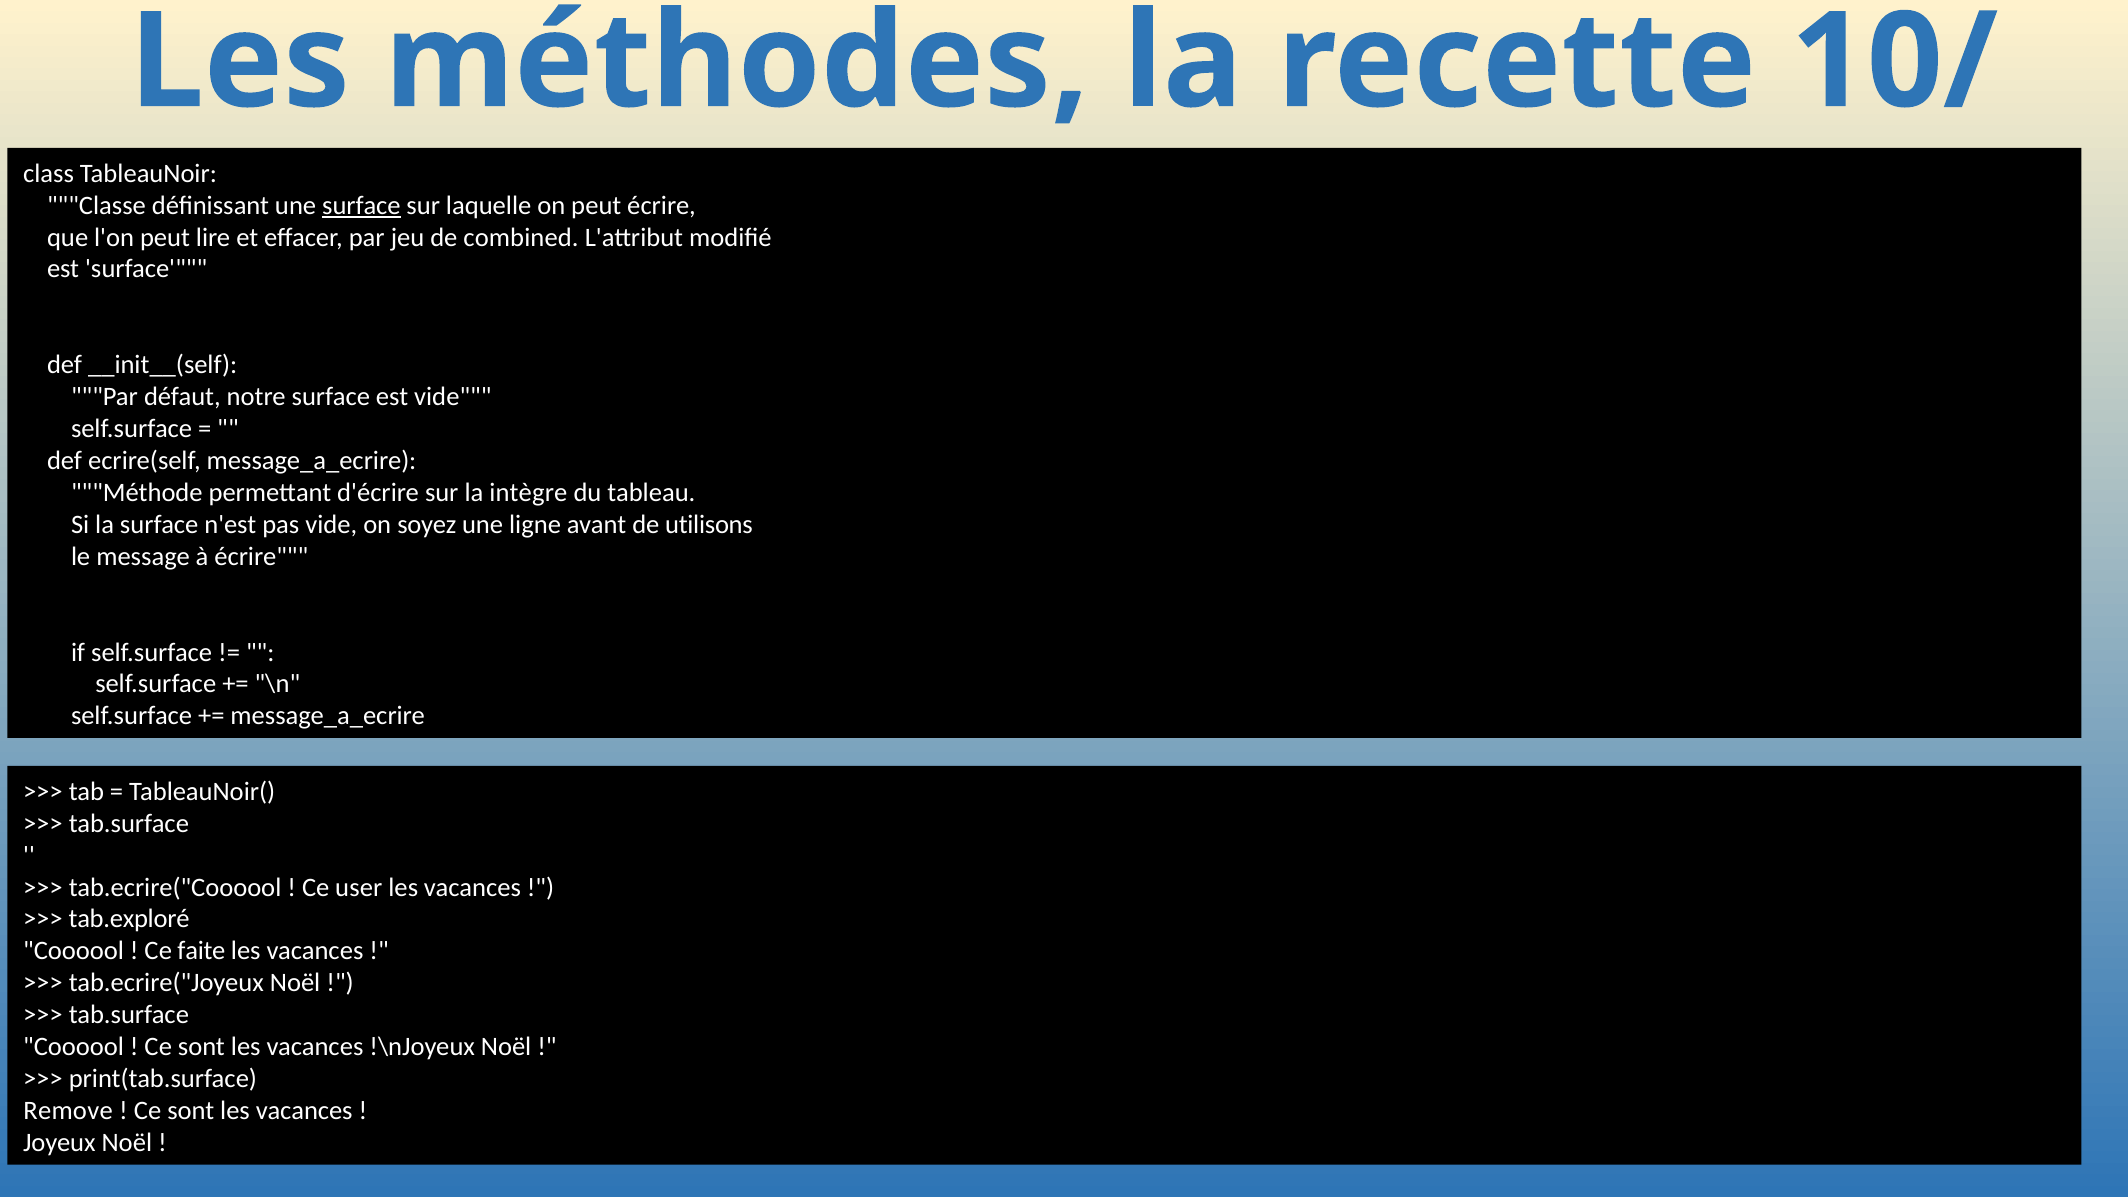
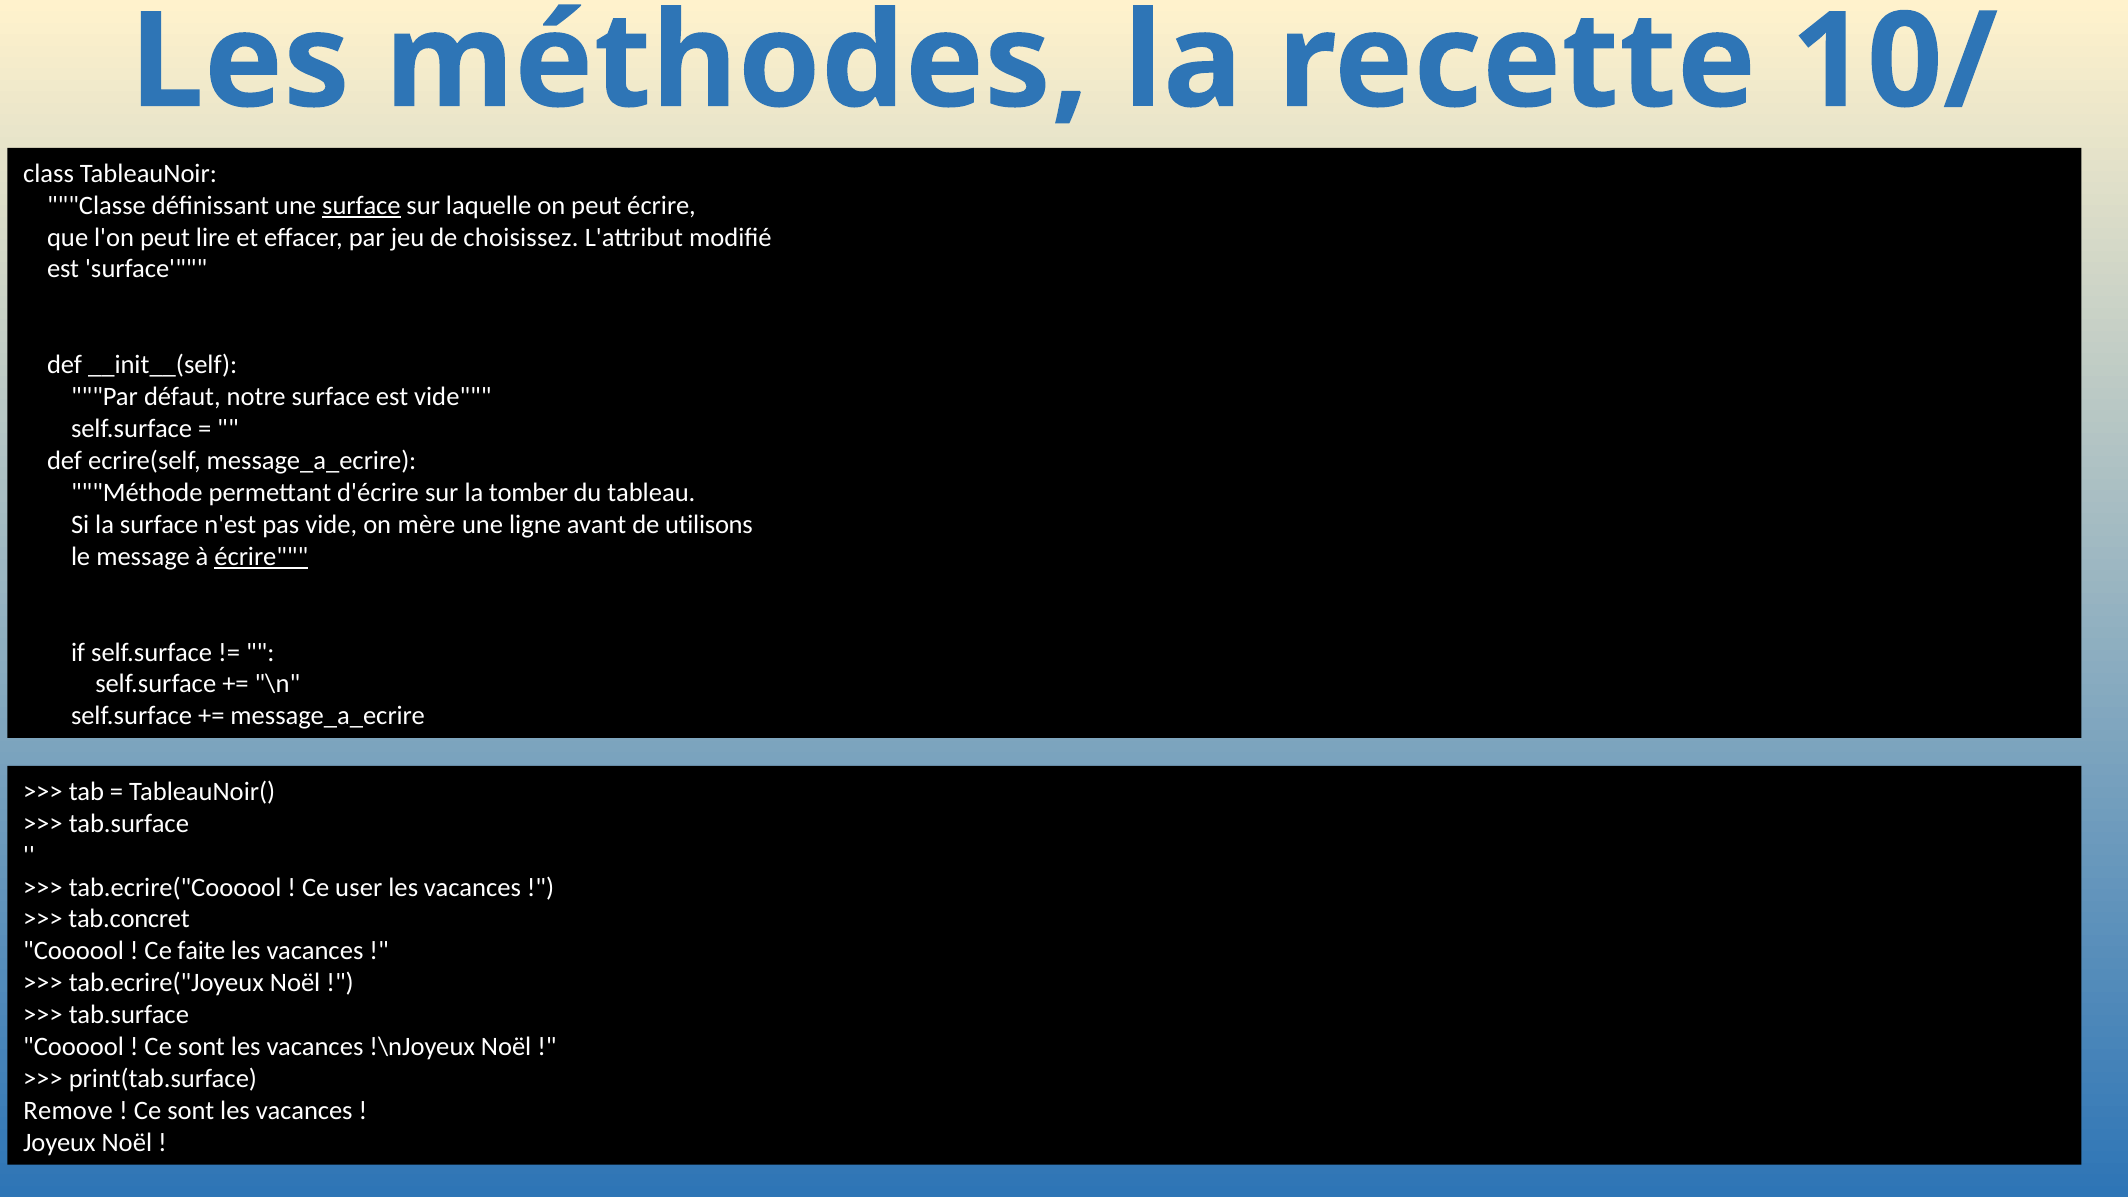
combined: combined -> choisissez (521, 237)
intègre: intègre -> tomber (529, 493)
soyez: soyez -> mère (427, 525)
écrire underline: none -> present (261, 556)
tab.exploré: tab.exploré -> tab.concret (129, 919)
